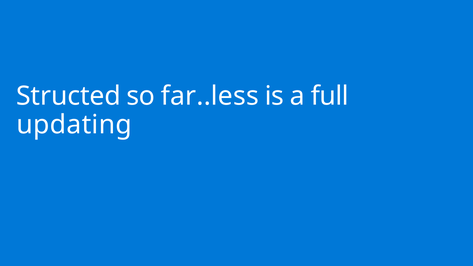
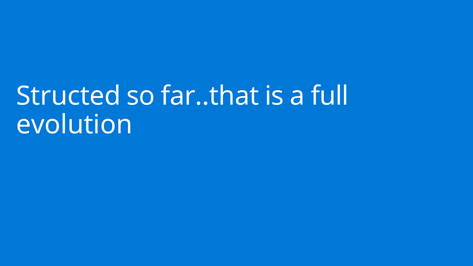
far..less: far..less -> far..that (210, 96)
updating: updating -> evolution (74, 125)
